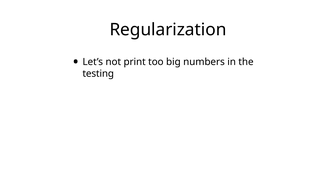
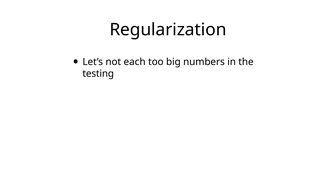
print: print -> each (135, 62)
